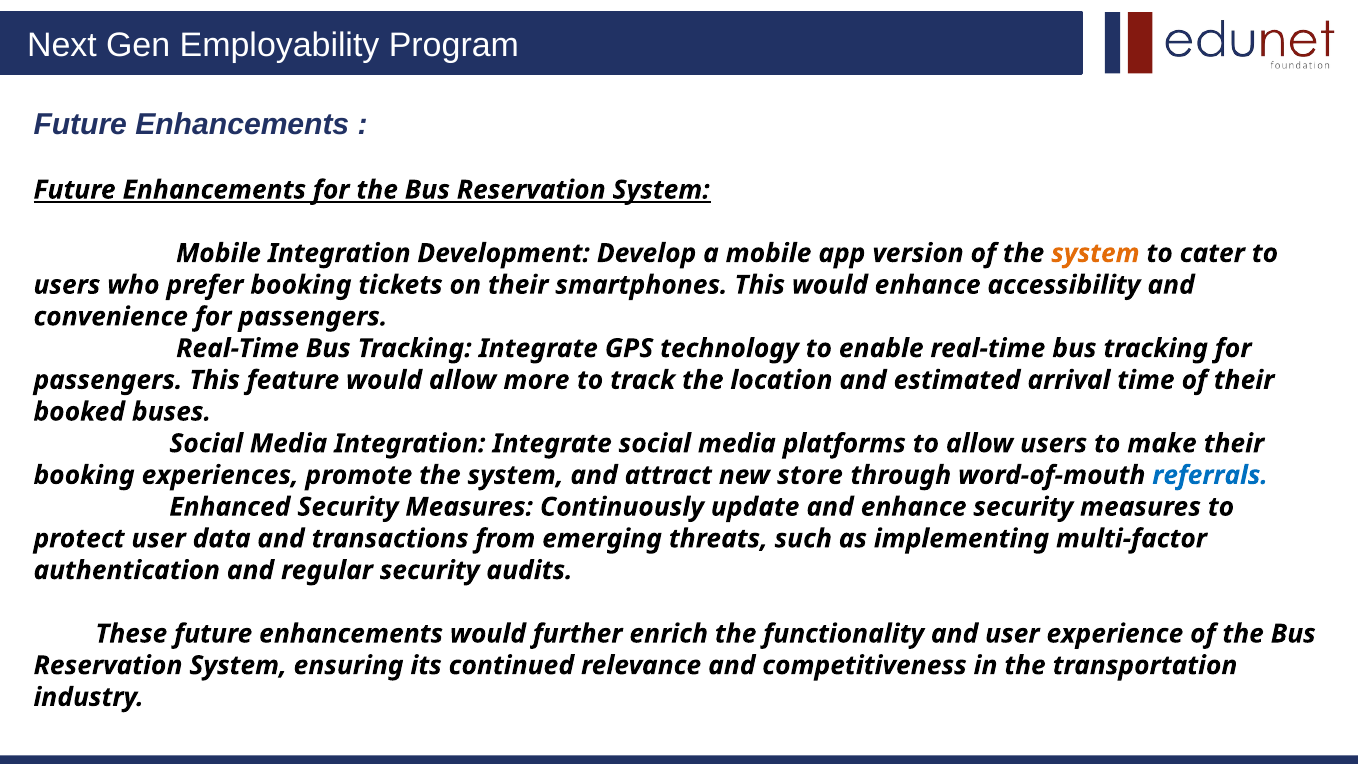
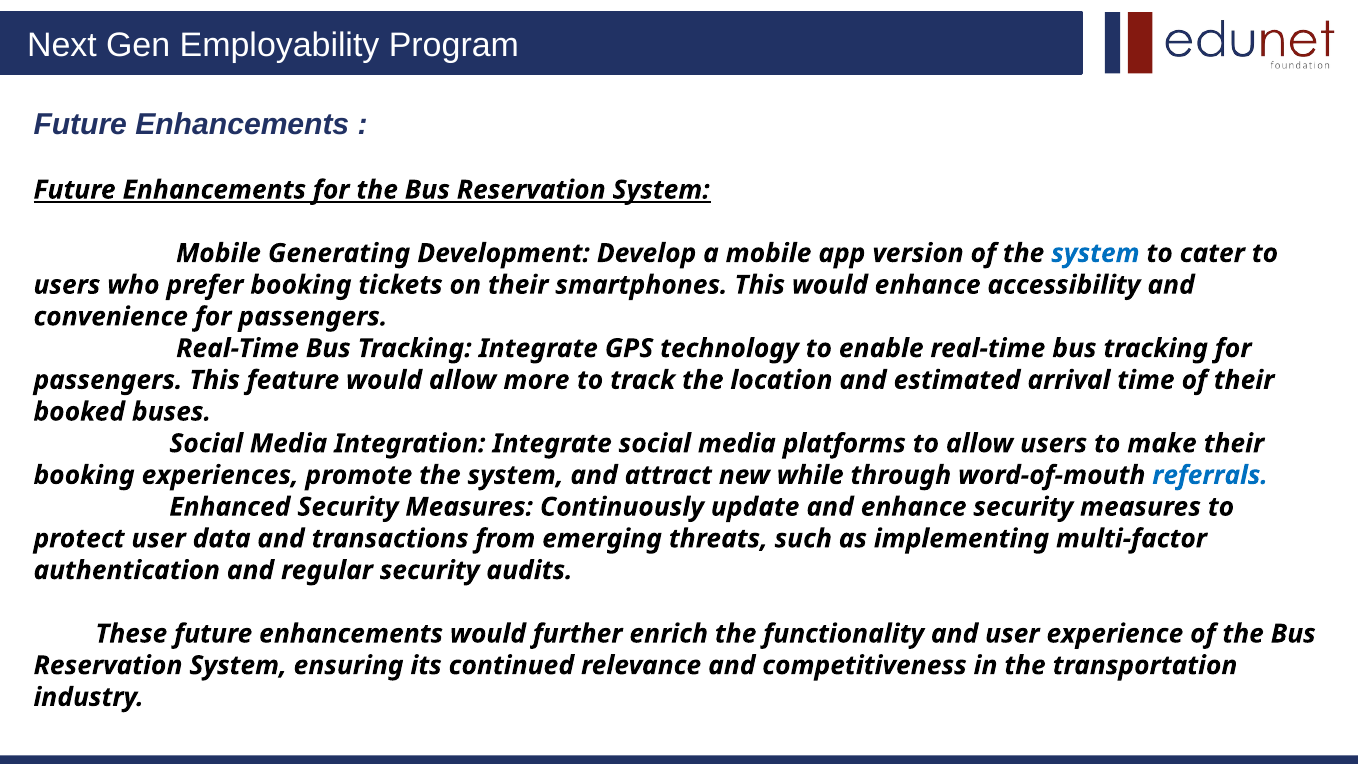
Mobile Integration: Integration -> Generating (339, 253)
system colour: orange -> blue (1095, 253)
store: store -> while (810, 475)
